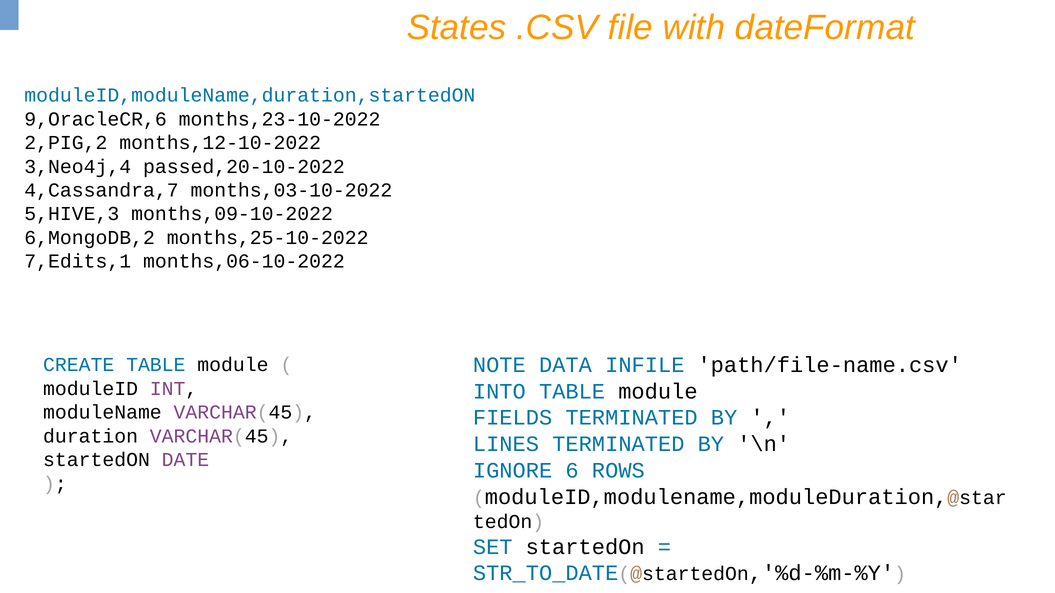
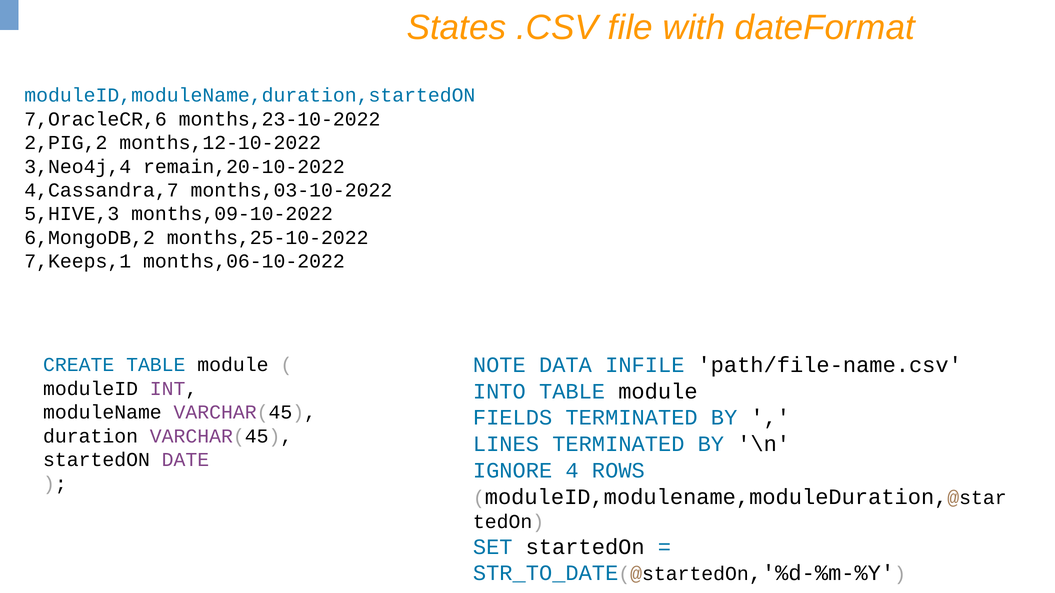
9,OracleCR,6: 9,OracleCR,6 -> 7,OracleCR,6 (96, 119)
passed,20-10-2022: passed,20-10-2022 -> remain,20-10-2022 (244, 167)
7,Edits,1: 7,Edits,1 -> 7,Keeps,1 (78, 262)
6: 6 -> 4 (572, 471)
